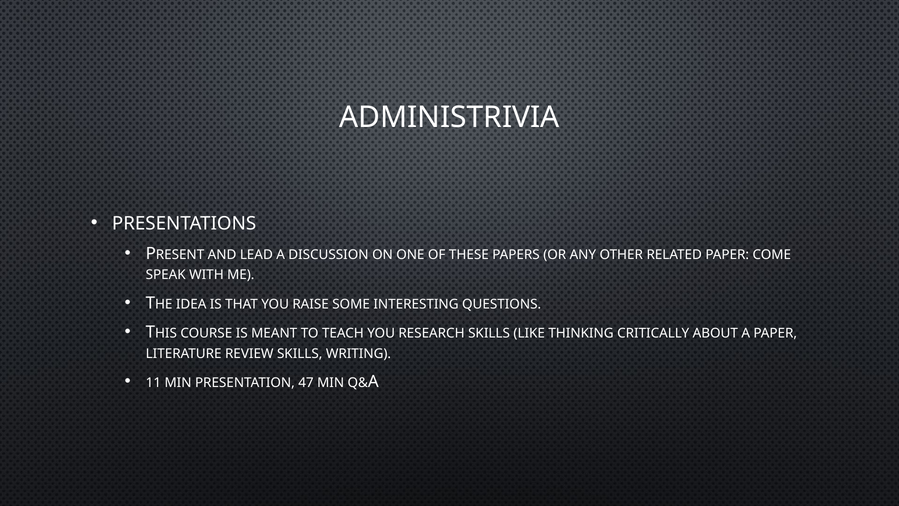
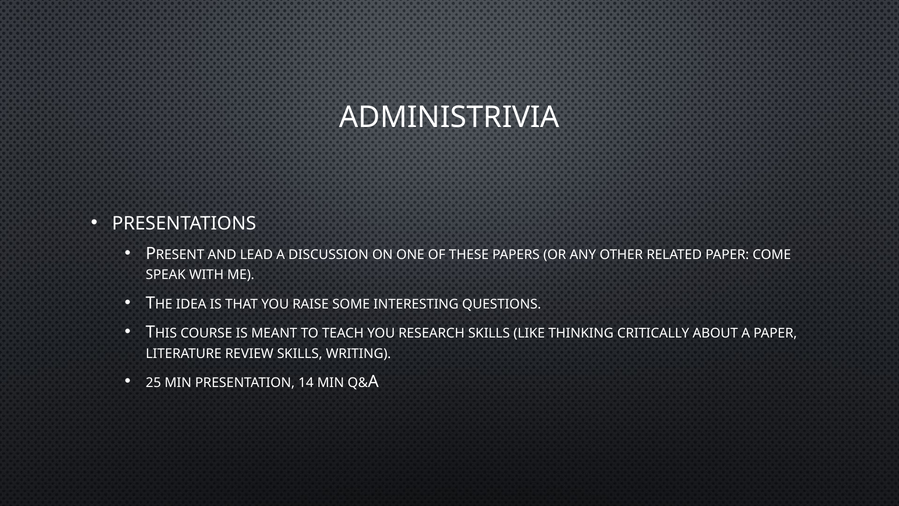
11: 11 -> 25 (153, 383)
47: 47 -> 14 (306, 383)
